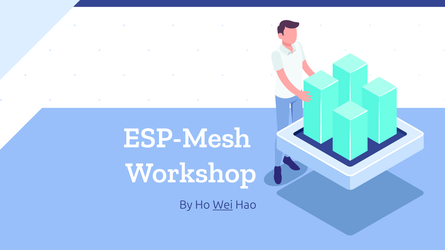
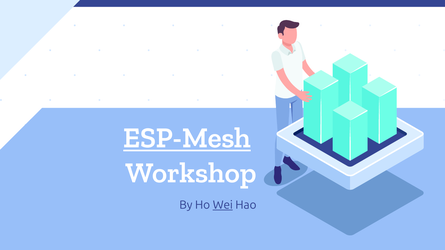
ESP-Mesh underline: none -> present (187, 138)
